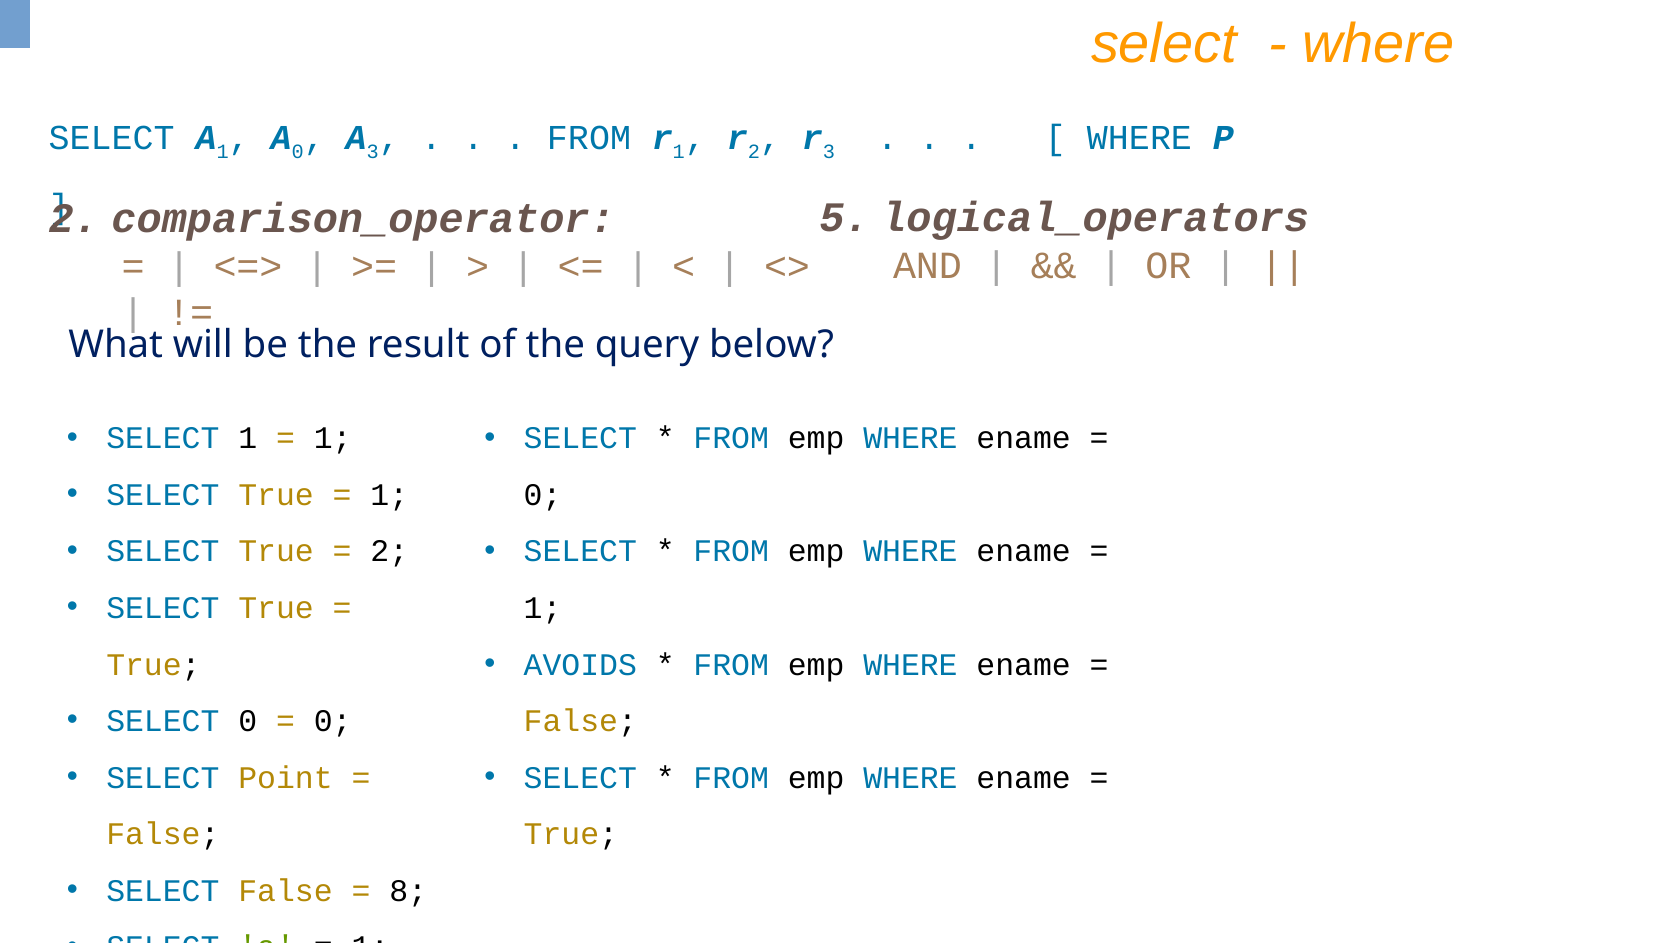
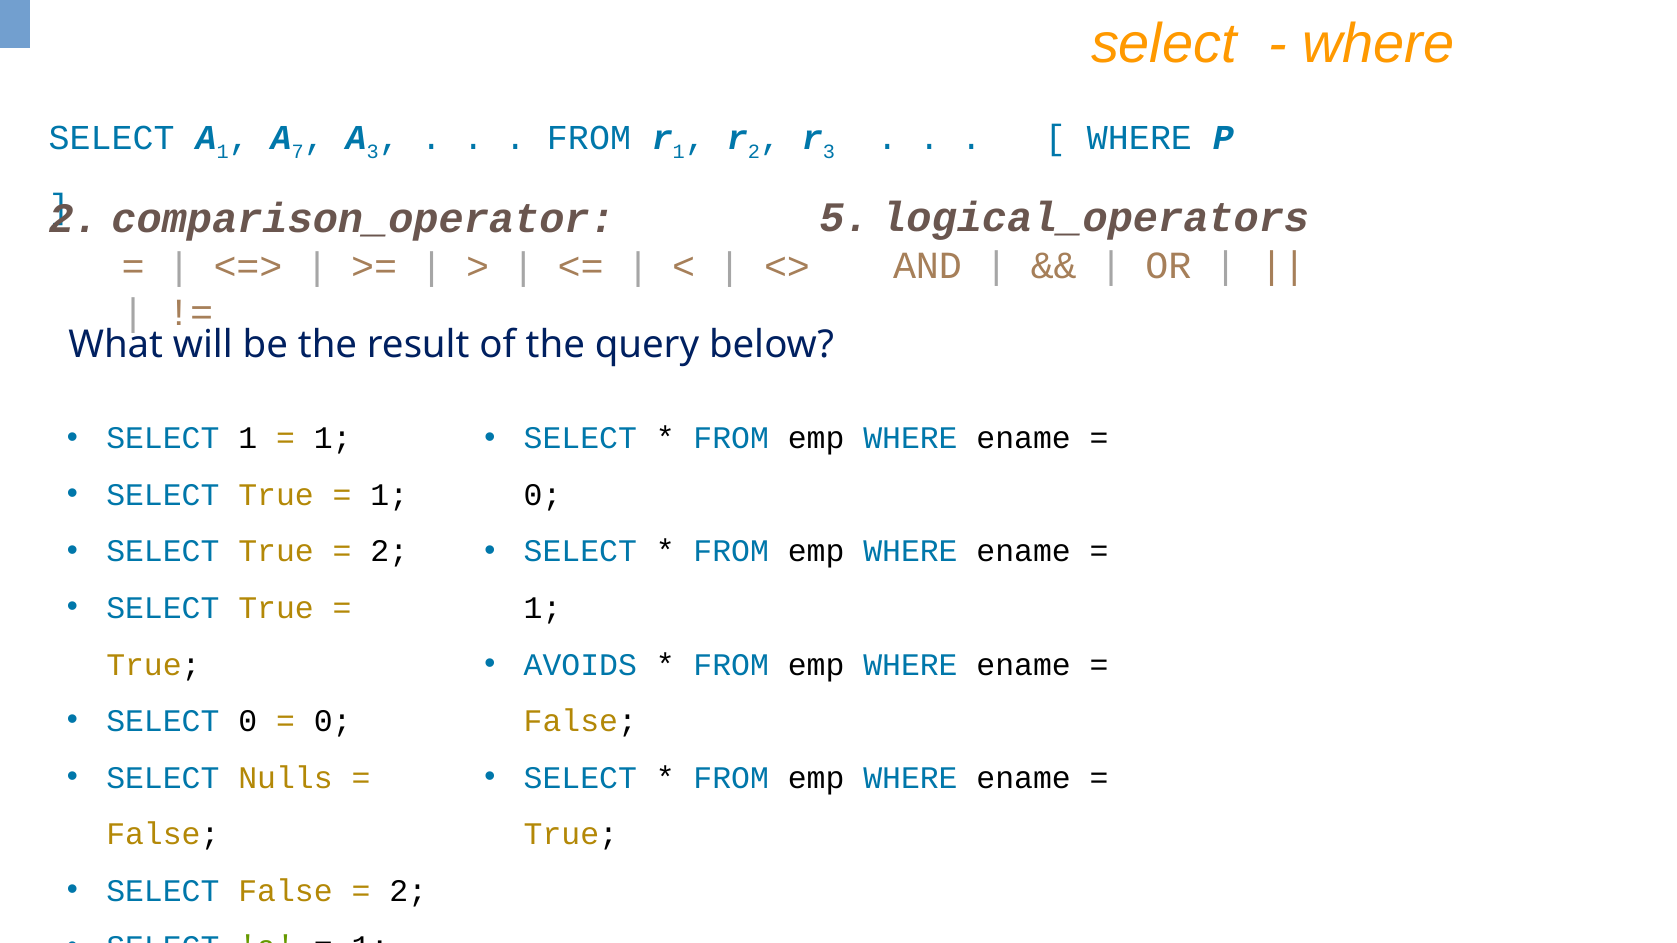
A 0: 0 -> 7 (298, 152)
Point: Point -> Nulls (285, 778)
8: 8 -> 2 (408, 891)
